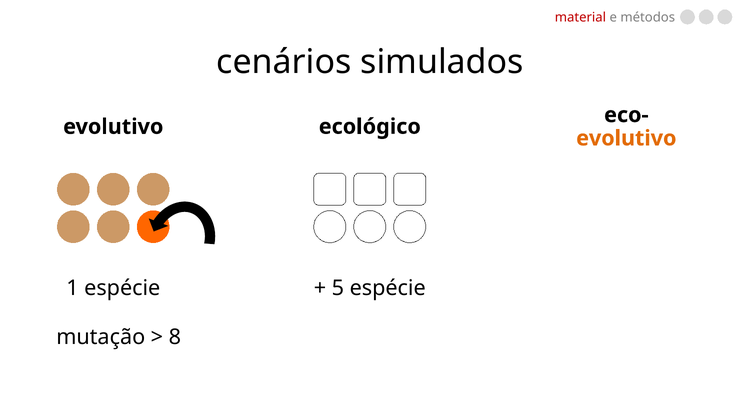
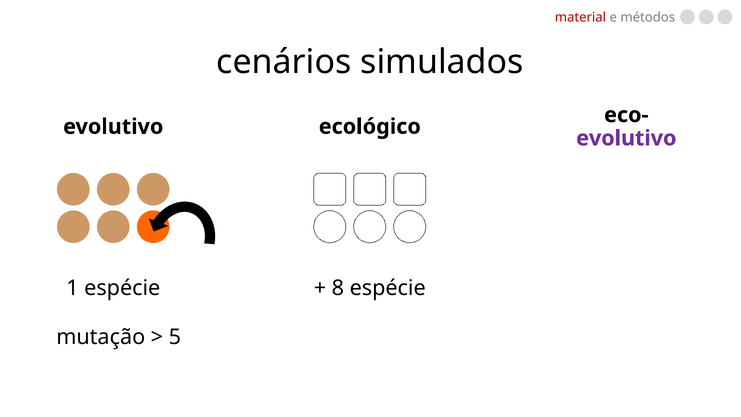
evolutivo colour: orange -> purple (626, 138)
5: 5 -> 8 (338, 288)
8: 8 -> 5 (175, 337)
